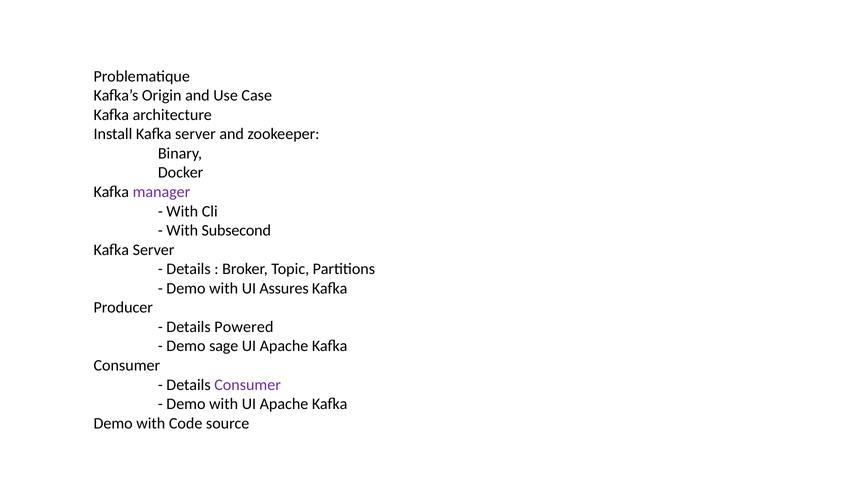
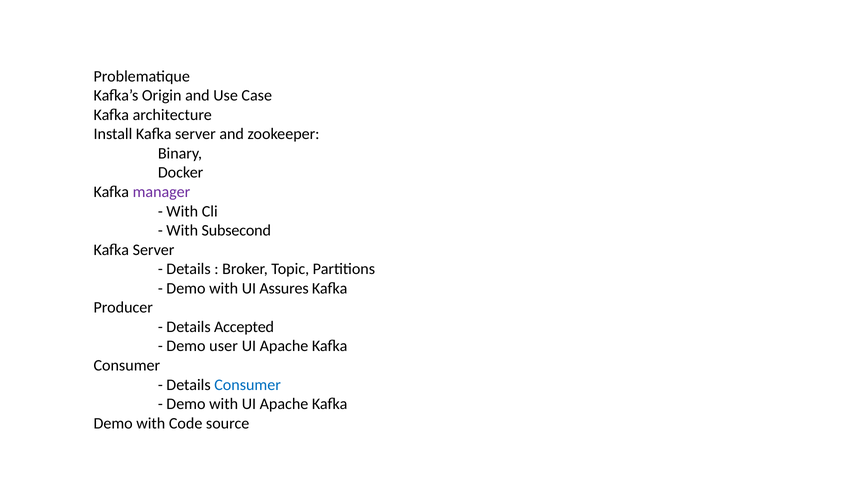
Powered: Powered -> Accepted (244, 327)
sage: sage -> user (224, 346)
Consumer colour: purple -> blue (248, 385)
